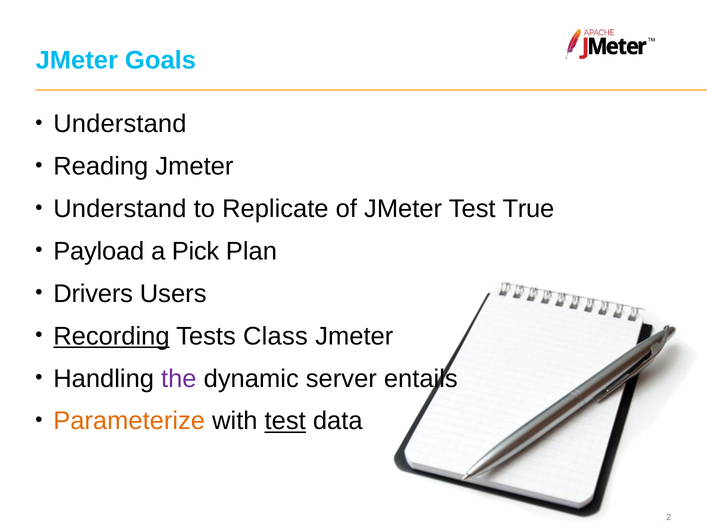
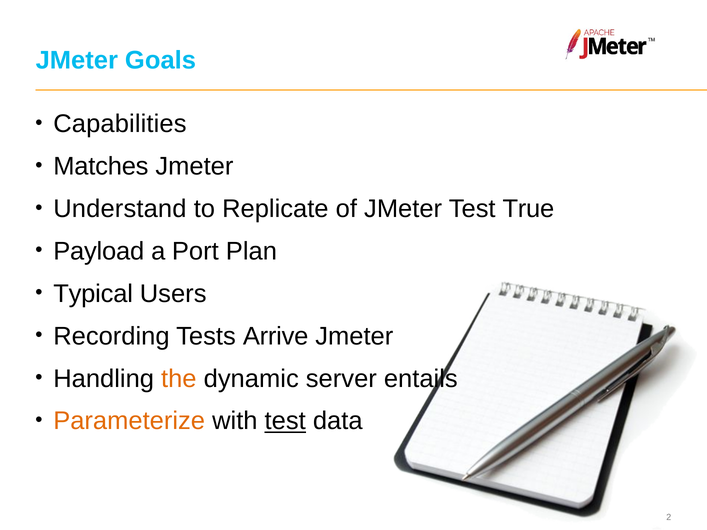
Understand: Understand -> Capabilities (120, 124)
Reading: Reading -> Matches (101, 166)
Pick: Pick -> Port (195, 251)
Drivers: Drivers -> Typical (93, 294)
Recording underline: present -> none (111, 336)
Class: Class -> Arrive (276, 336)
the colour: purple -> orange (179, 379)
